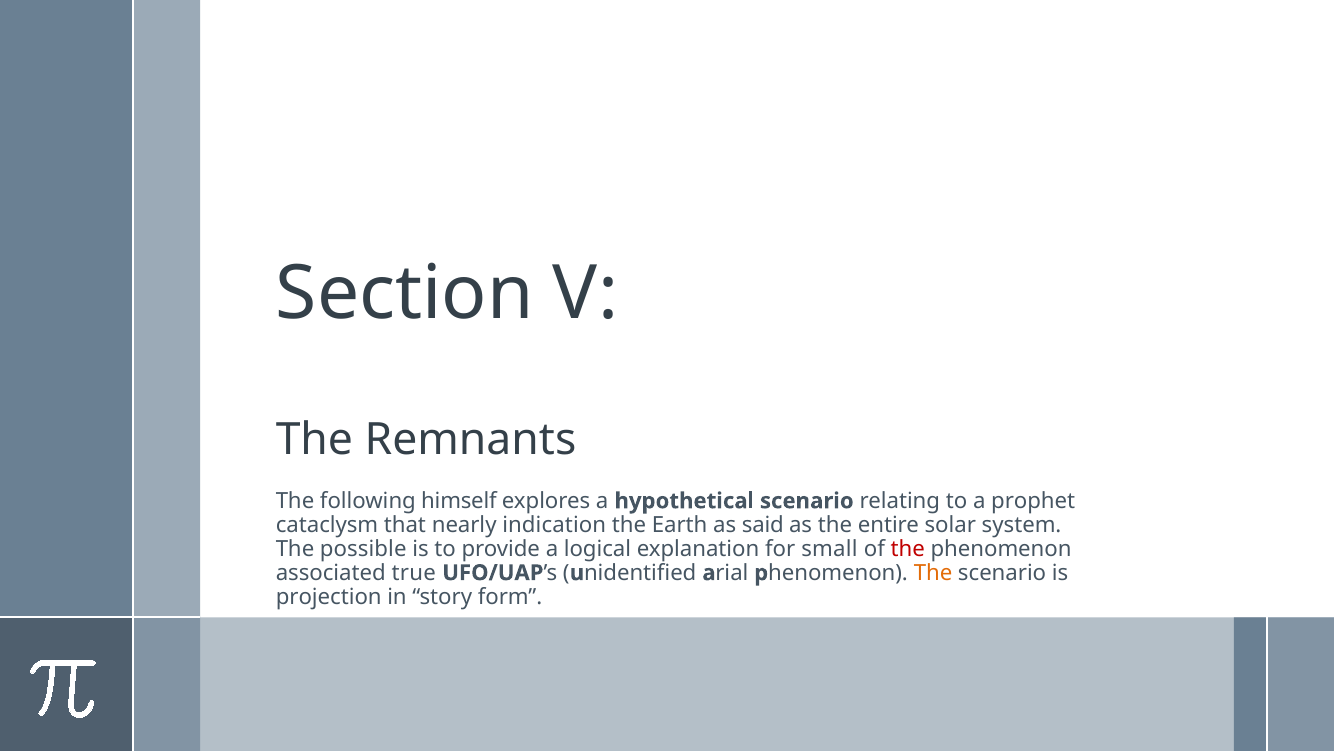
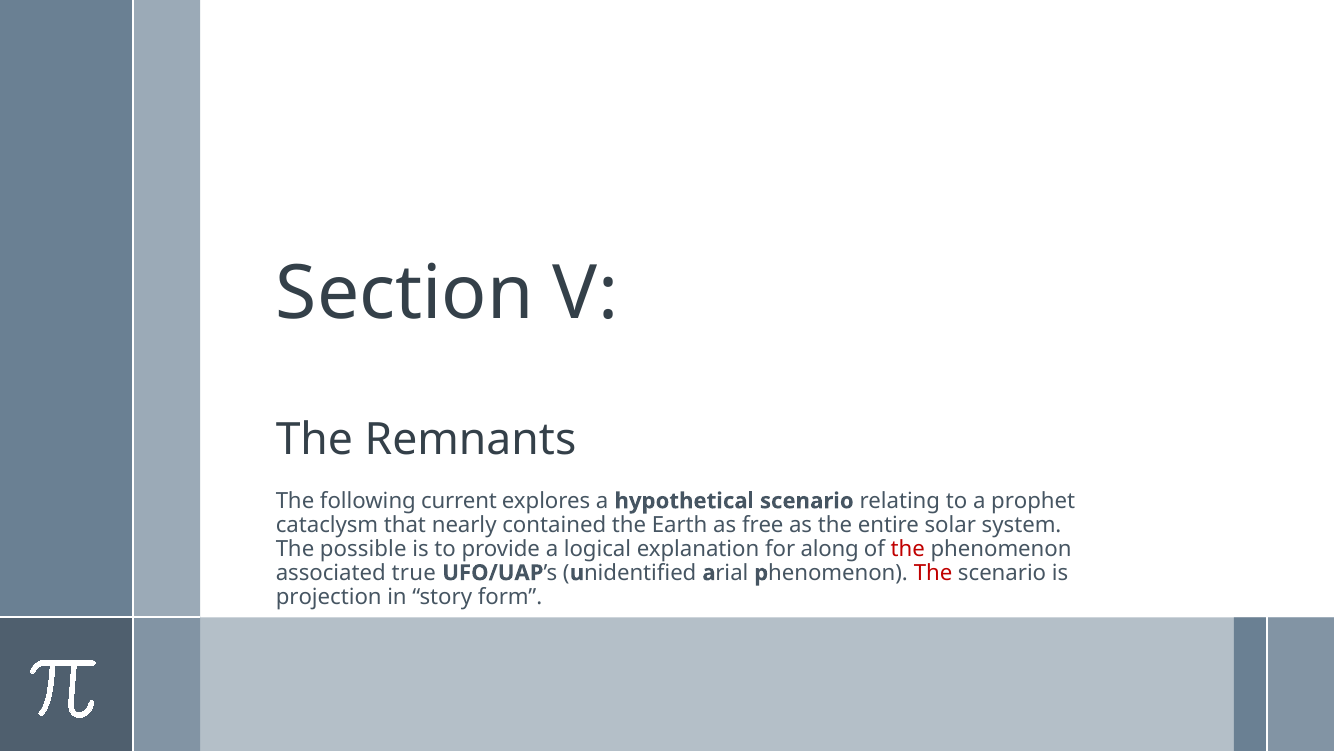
himself: himself -> current (459, 501)
indication: indication -> contained (554, 525)
said: said -> free (763, 525)
small: small -> along (830, 549)
The colour: orange -> red (933, 573)
